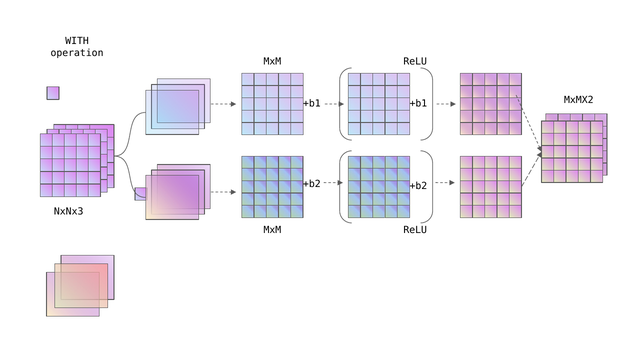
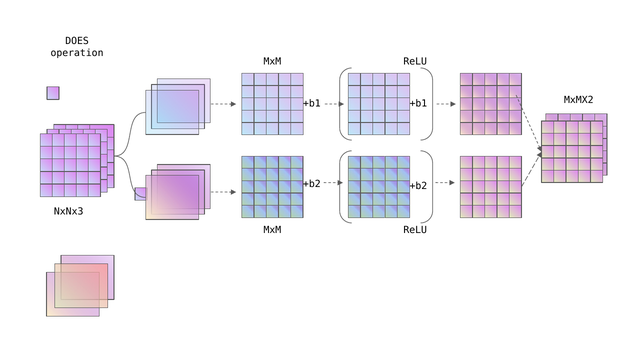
WITH: WITH -> DOES (77, 41)
